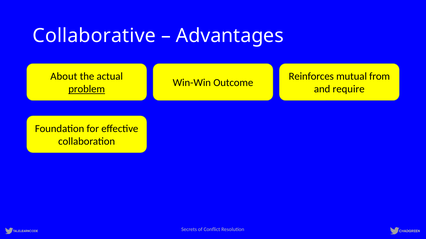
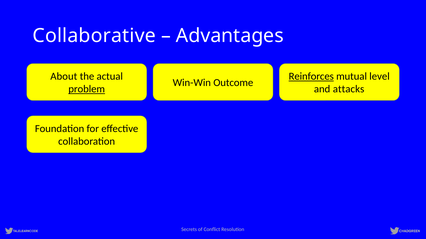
Reinforces underline: none -> present (311, 77)
from: from -> level (380, 77)
require: require -> attacks (349, 89)
